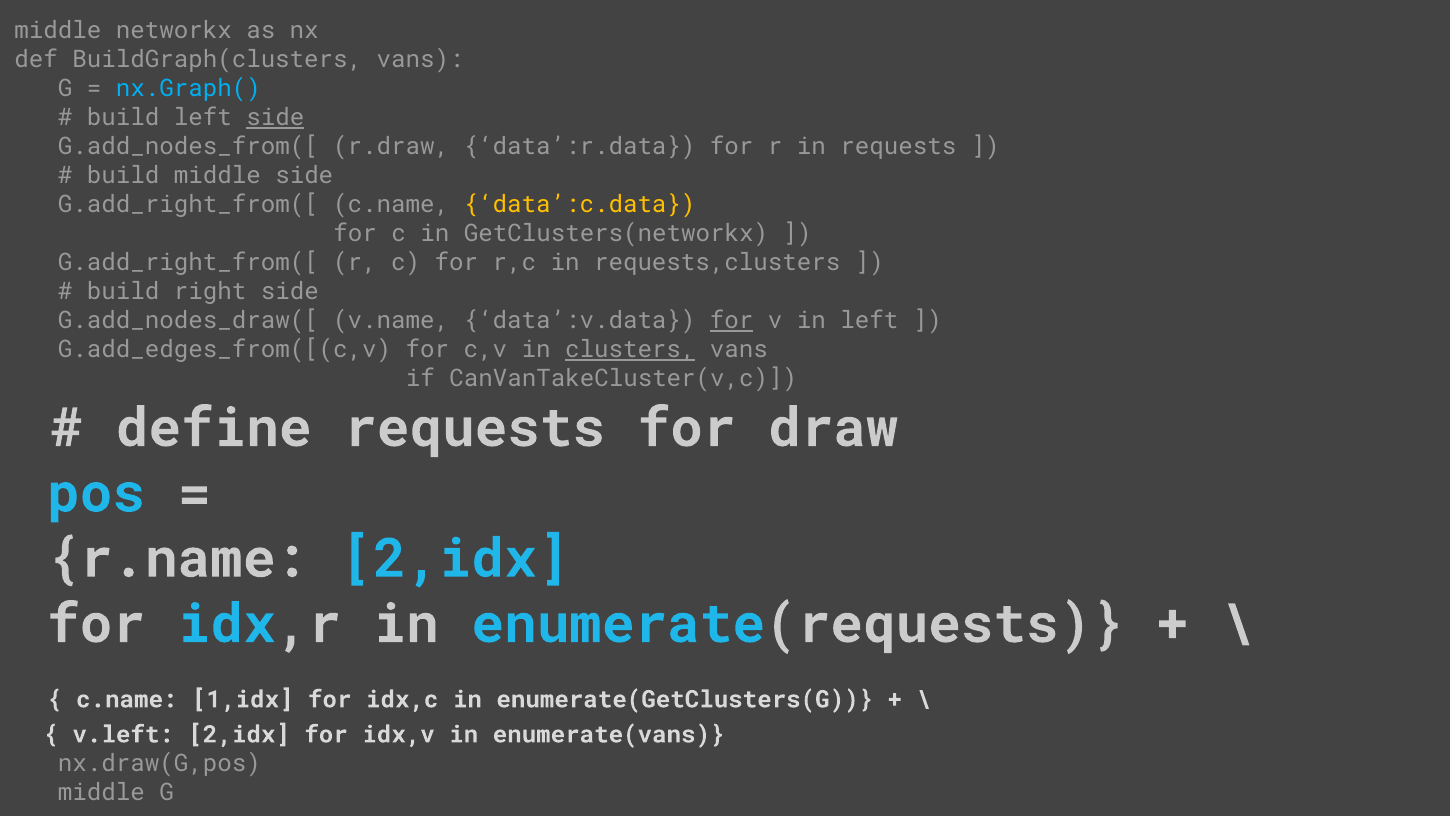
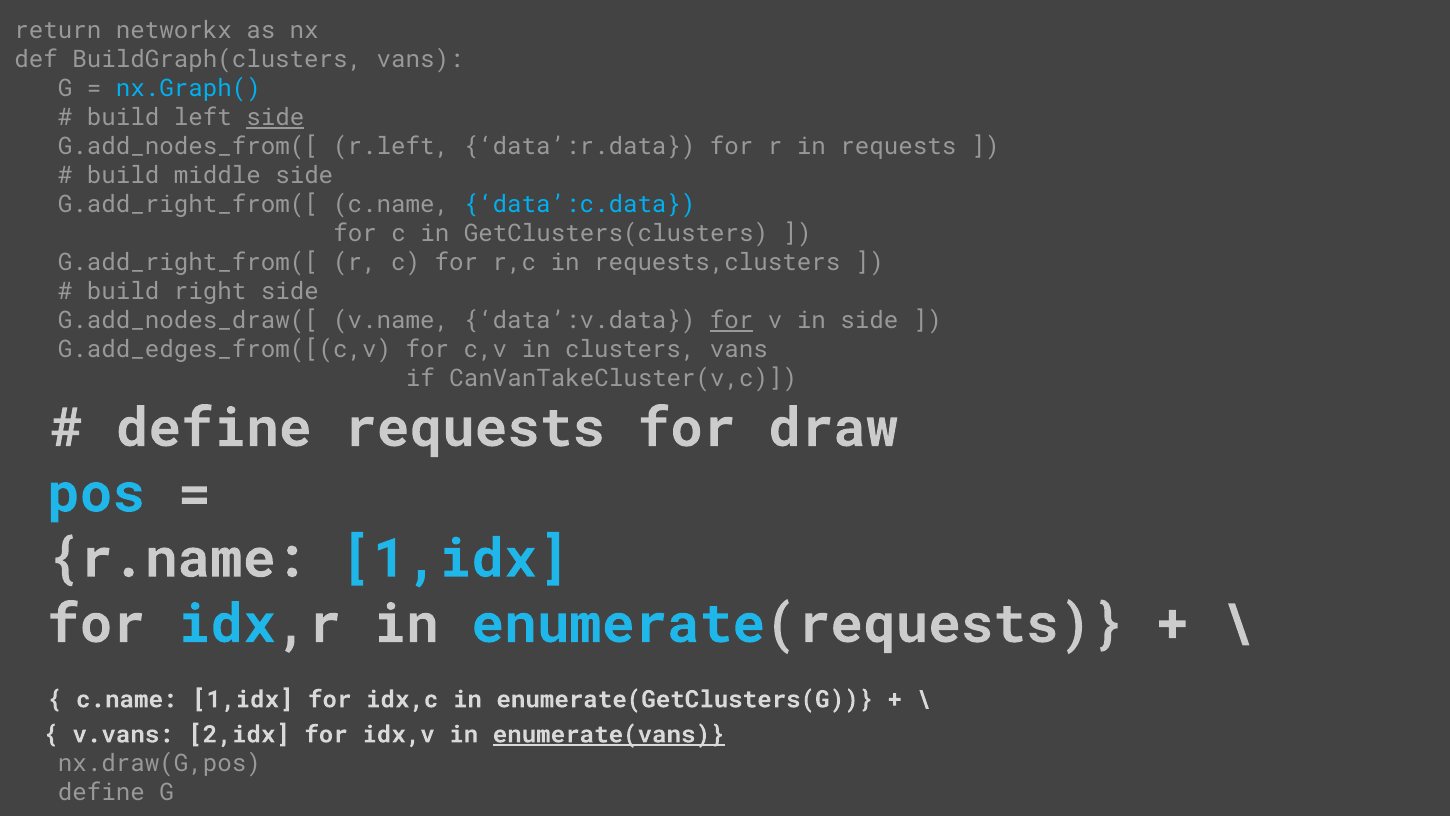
middle: middle -> return (58, 31)
r.draw: r.draw -> r.left (391, 147)
data’:c.data colour: yellow -> light blue (580, 205)
GetClusters(networkx: GetClusters(networkx -> GetClusters(clusters (616, 234)
in left: left -> side (869, 321)
clusters underline: present -> none (630, 350)
r.name 2,idx: 2,idx -> 1,idx (455, 559)
v.left: v.left -> v.vans (123, 734)
enumerate(vans underline: none -> present (609, 734)
middle: middle -> define (101, 792)
